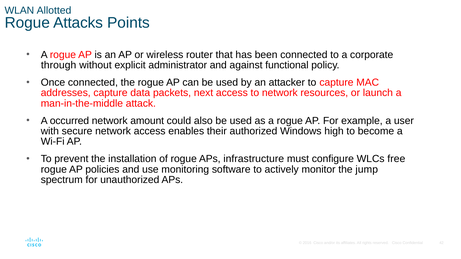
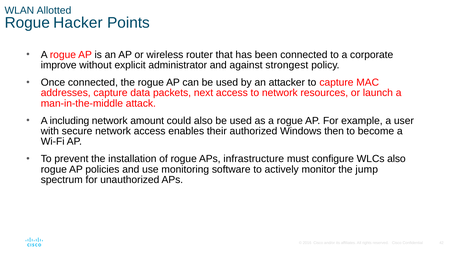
Attacks: Attacks -> Hacker (78, 23)
through: through -> improve (59, 65)
functional: functional -> strongest (287, 65)
occurred: occurred -> including (69, 121)
high: high -> then (334, 131)
WLCs free: free -> also (396, 159)
